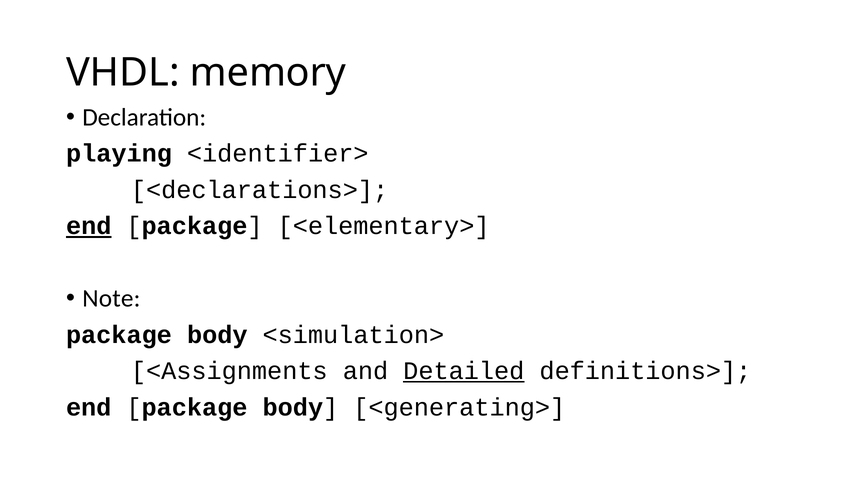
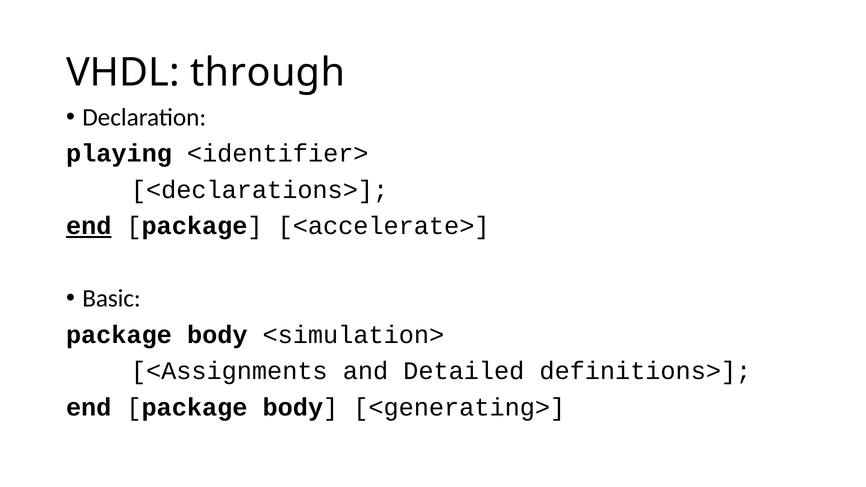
memory: memory -> through (268, 73)
<elementary>: <elementary> -> <accelerate> (384, 226)
Note: Note -> Basic (111, 299)
Detailed underline: present -> none (464, 371)
